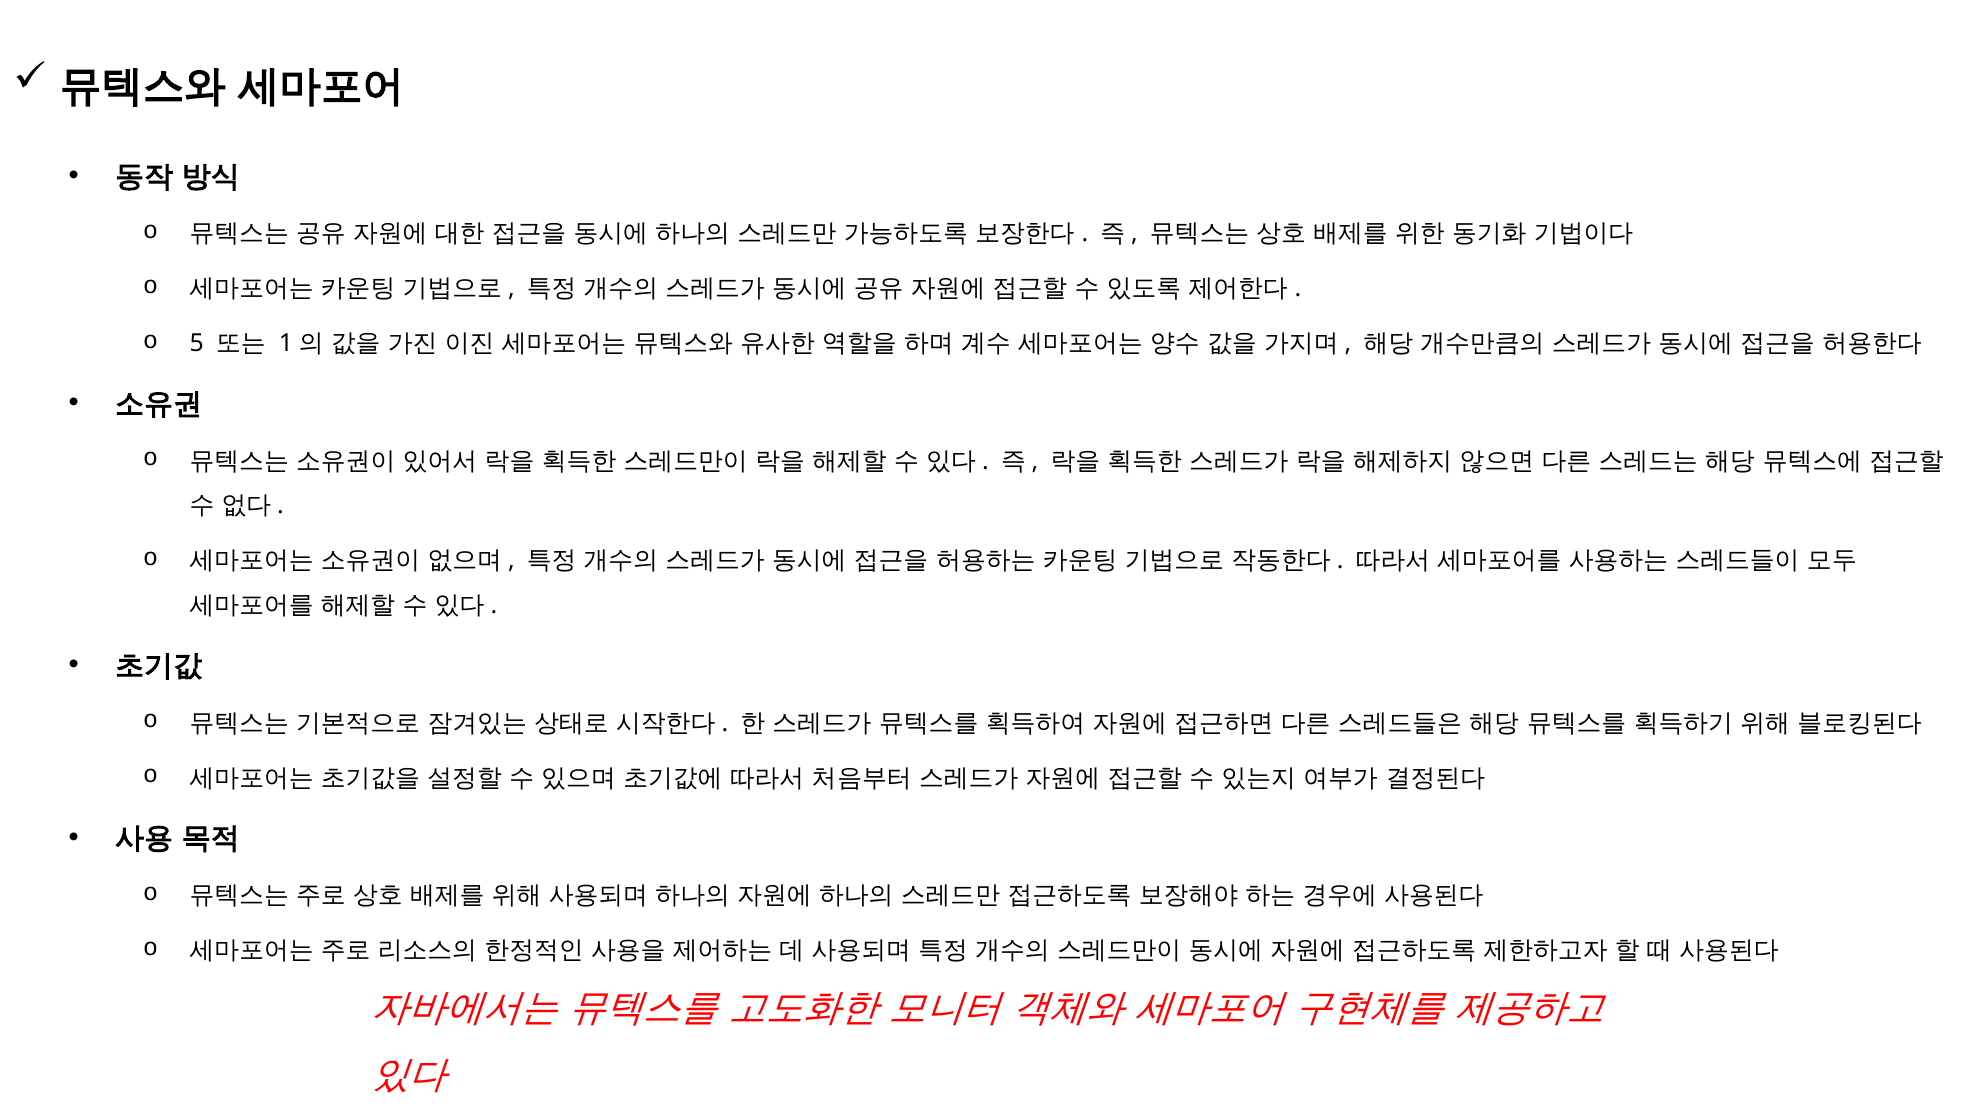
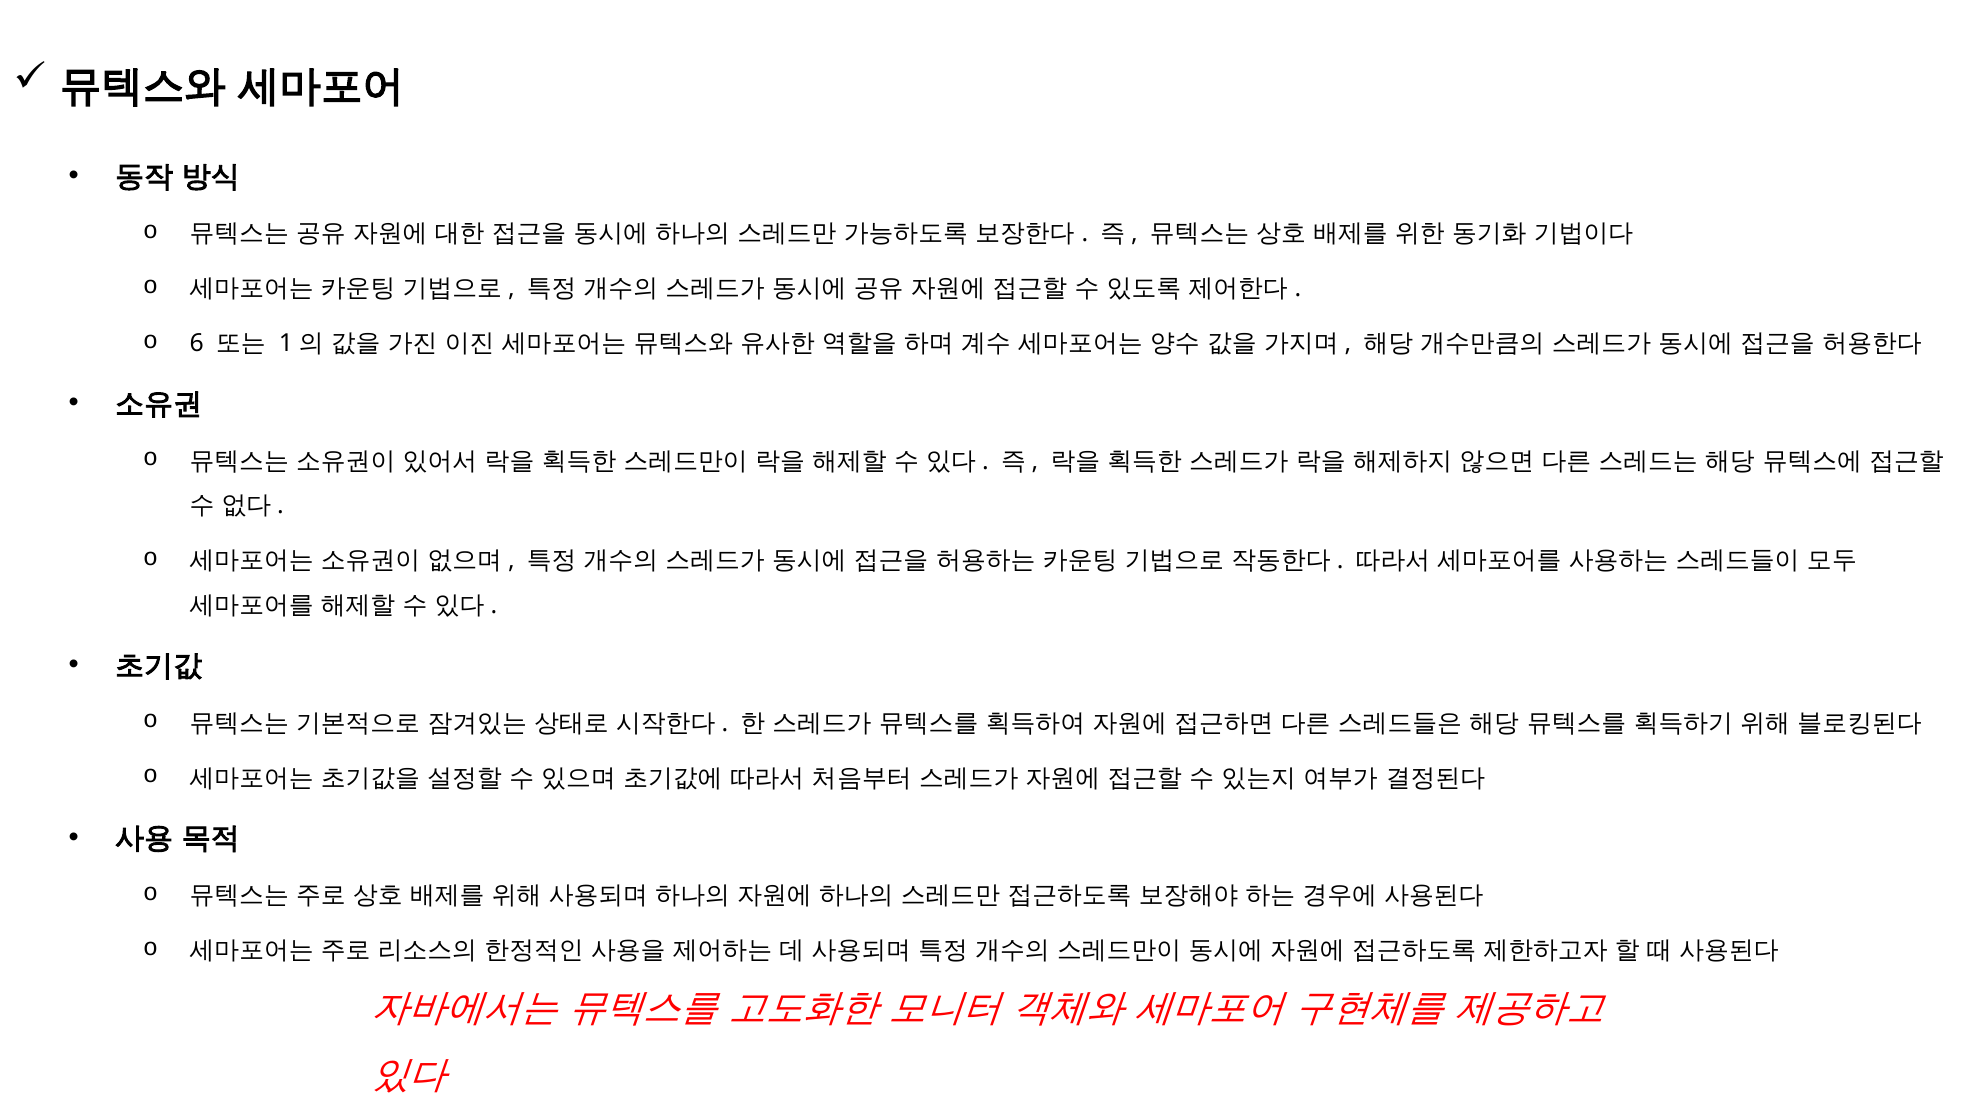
5: 5 -> 6 (197, 344)
